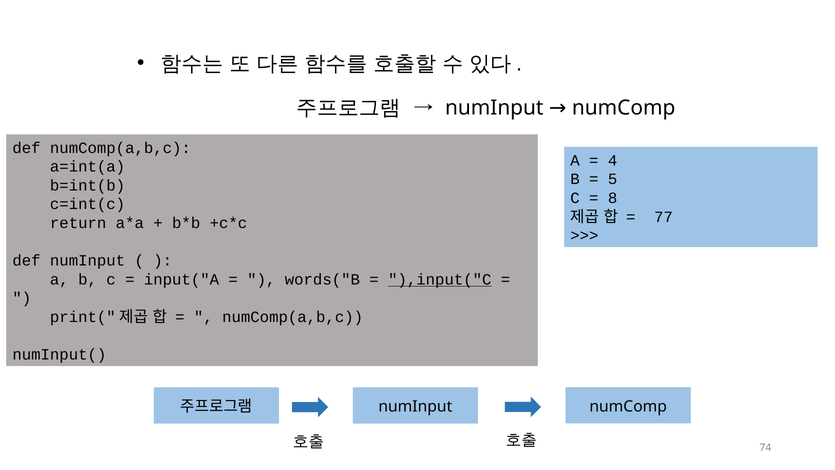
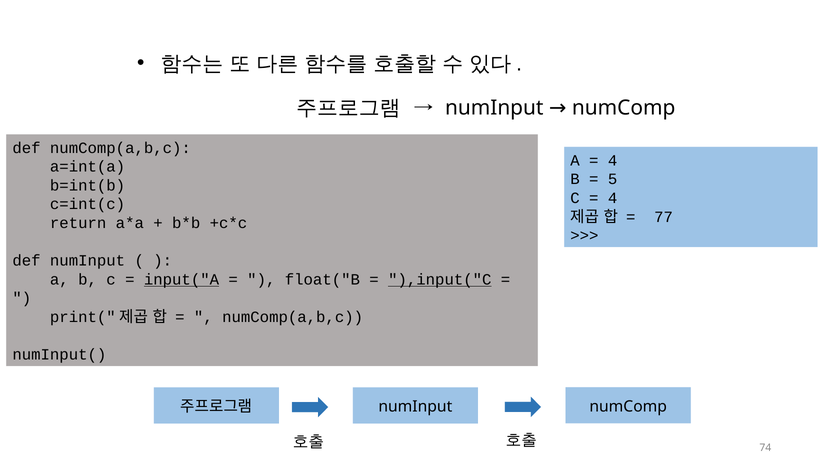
8: 8 -> 4 (613, 198)
input("A underline: none -> present (181, 279)
words("B: words("B -> float("B (322, 279)
